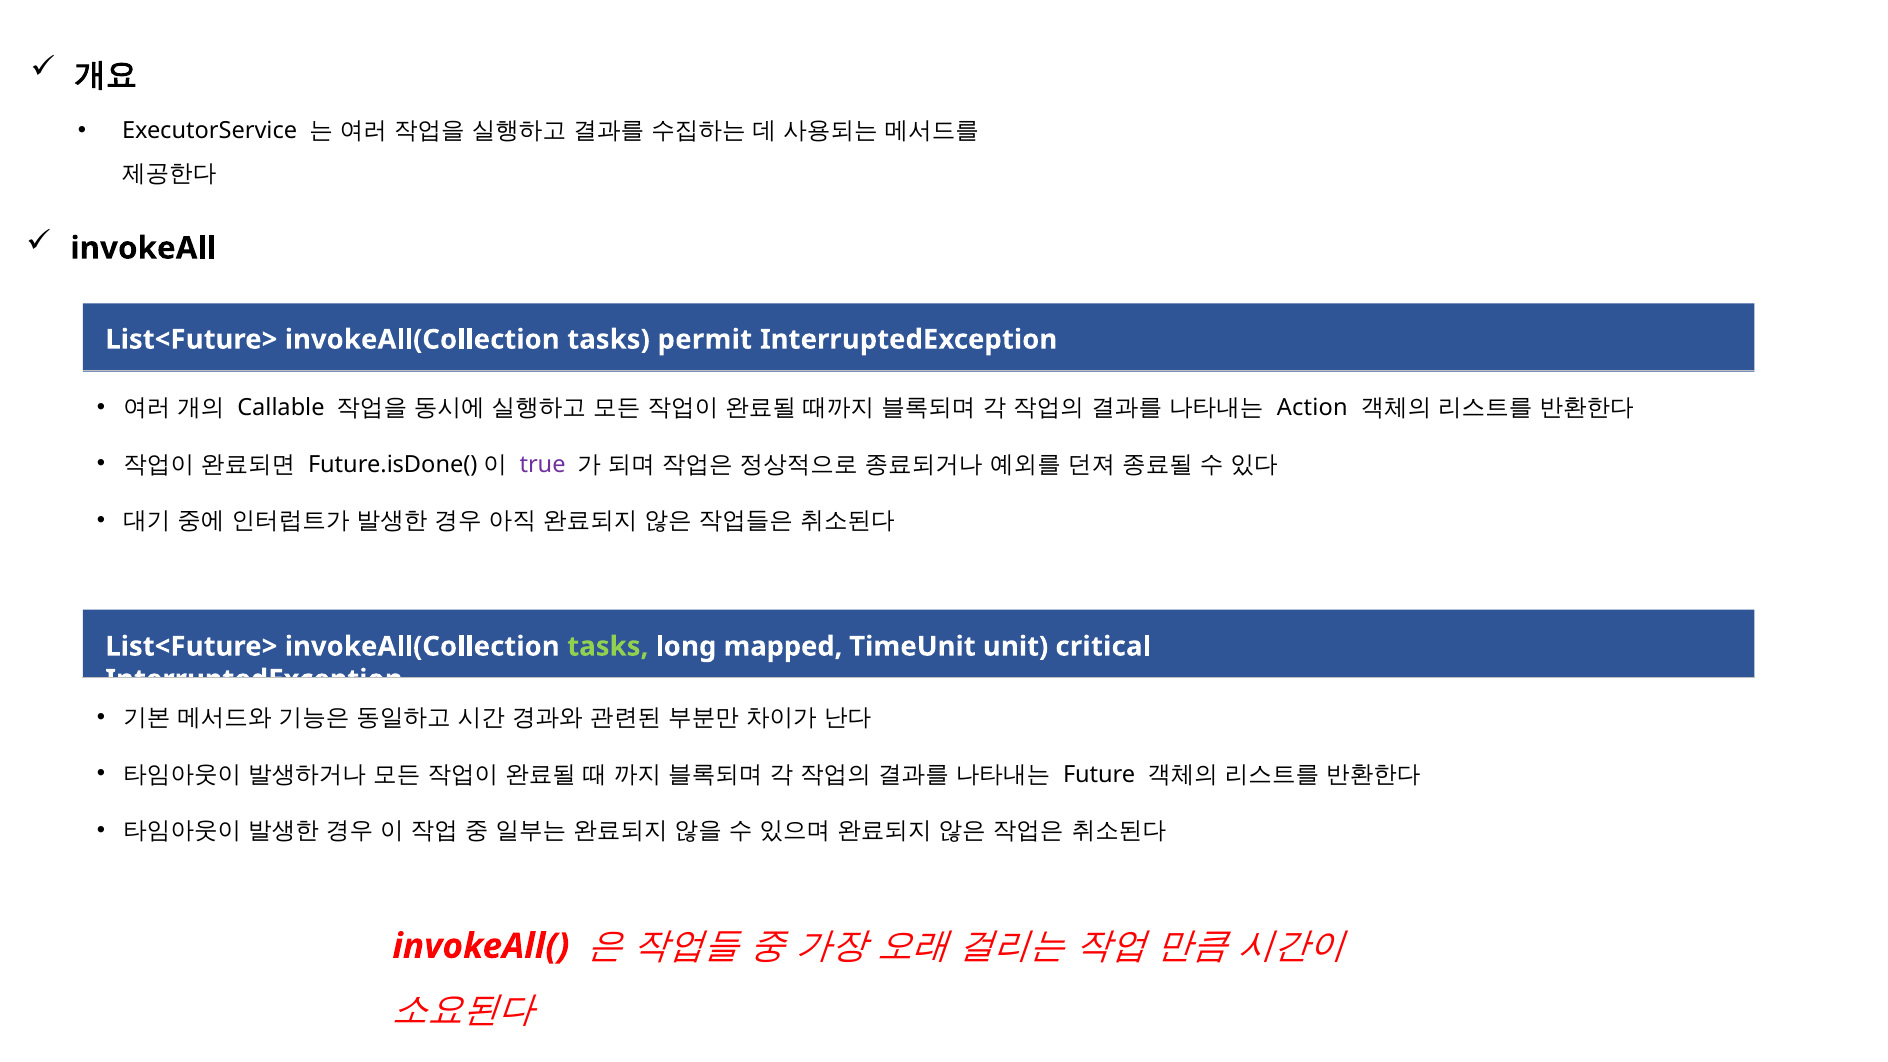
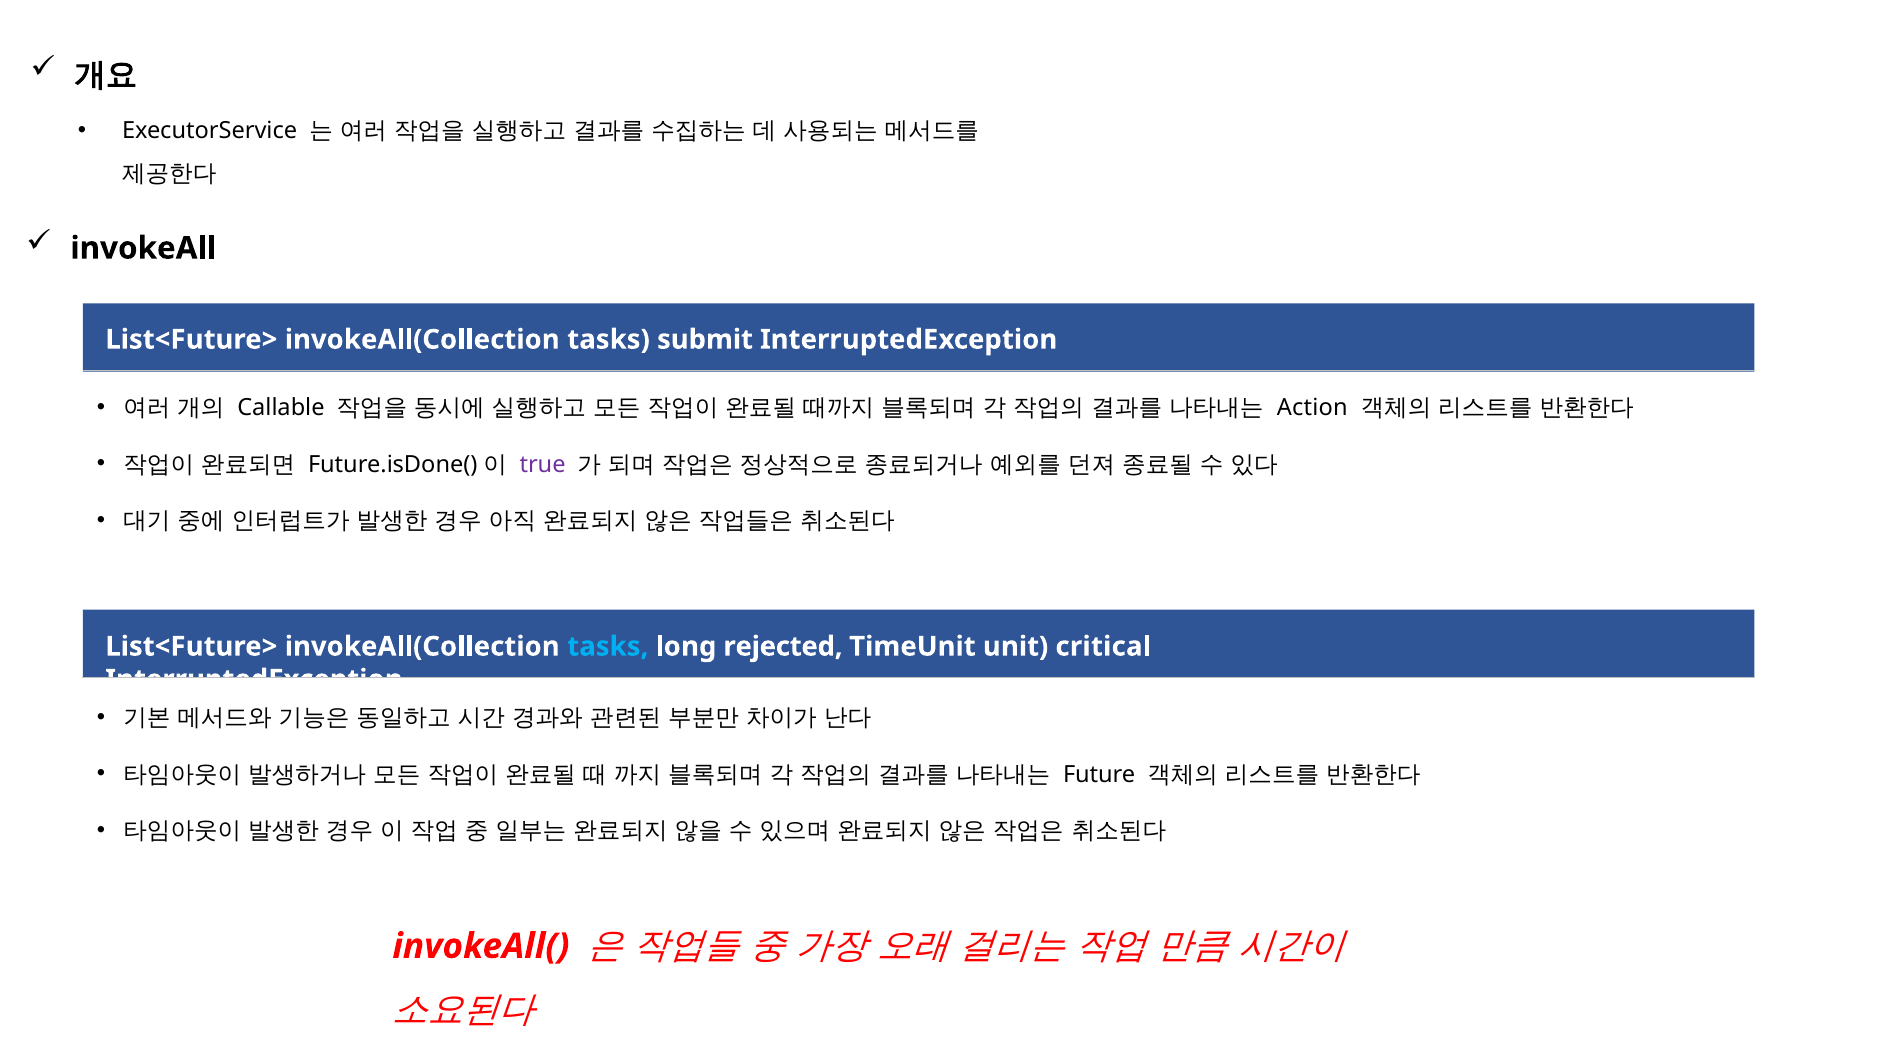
permit: permit -> submit (705, 340)
tasks colour: light green -> light blue (608, 647)
mapped: mapped -> rejected (783, 647)
